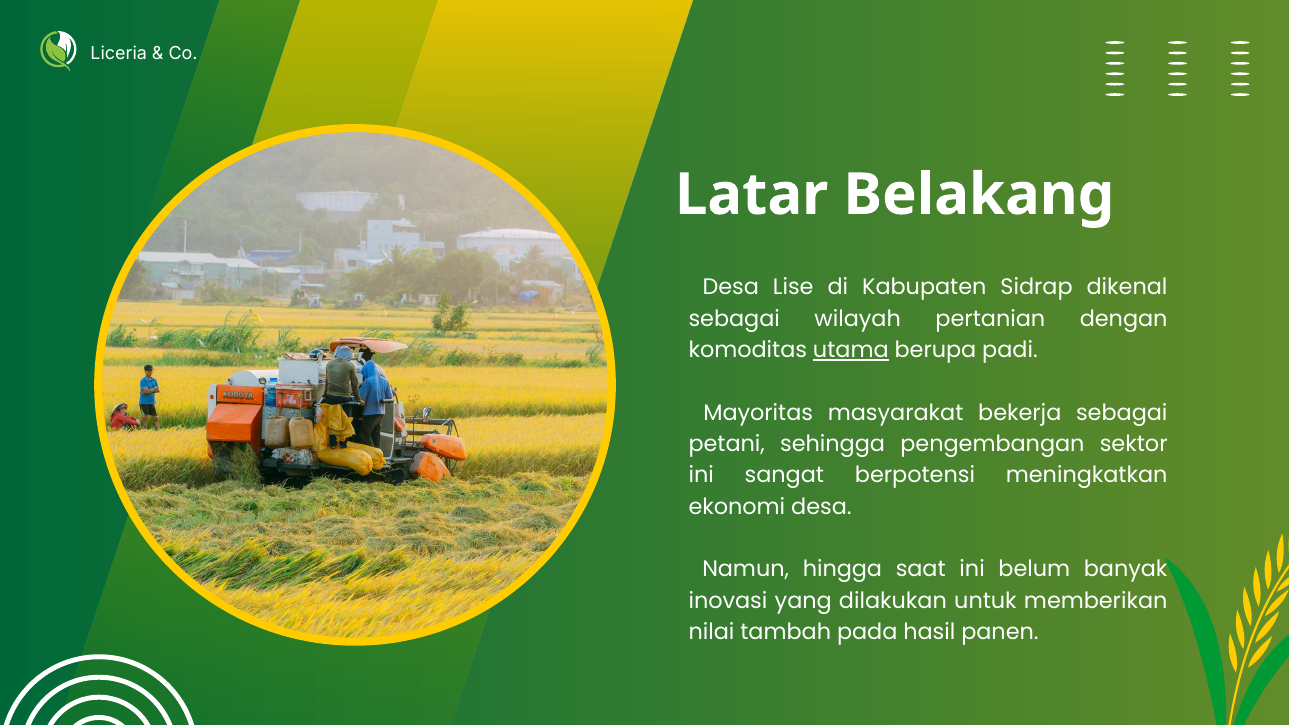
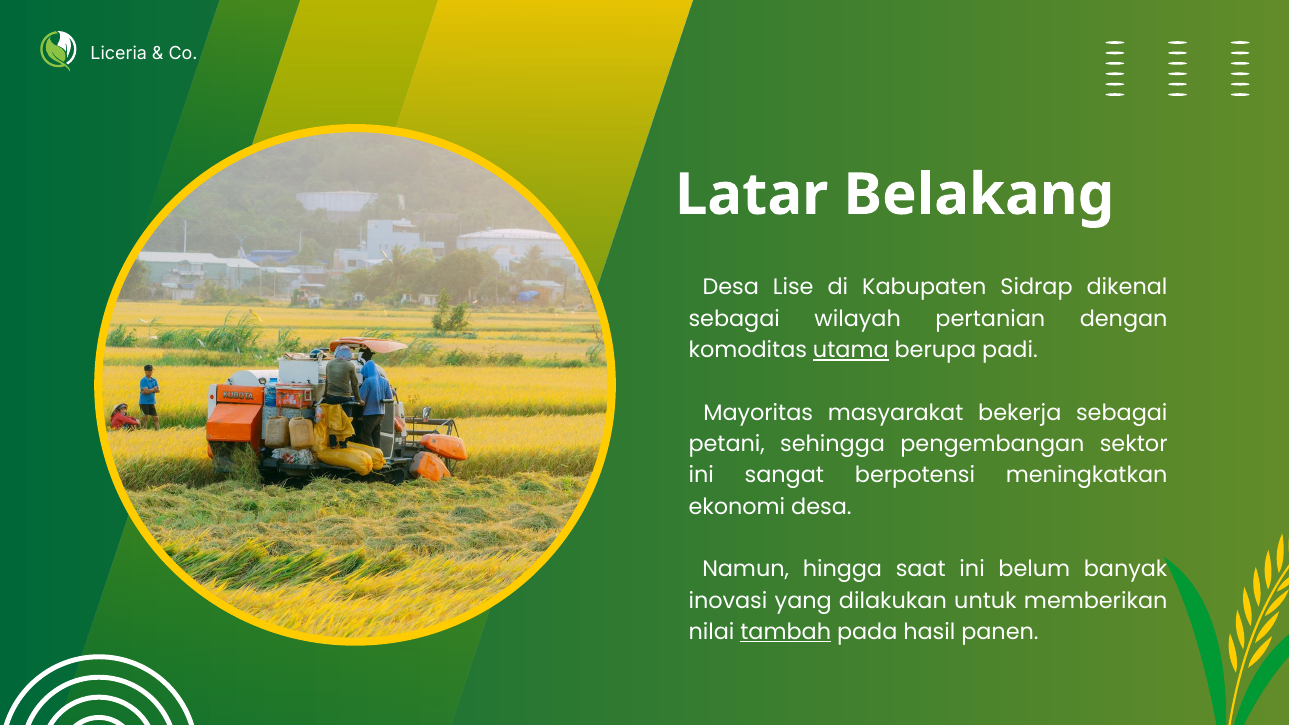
tambah underline: none -> present (786, 632)
